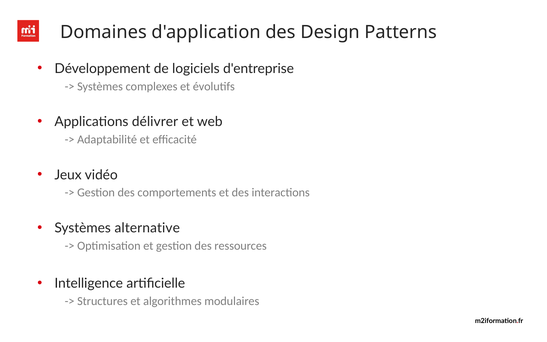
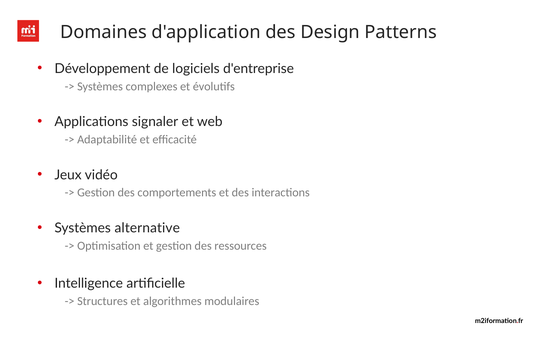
délivrer: délivrer -> signaler (155, 122)
